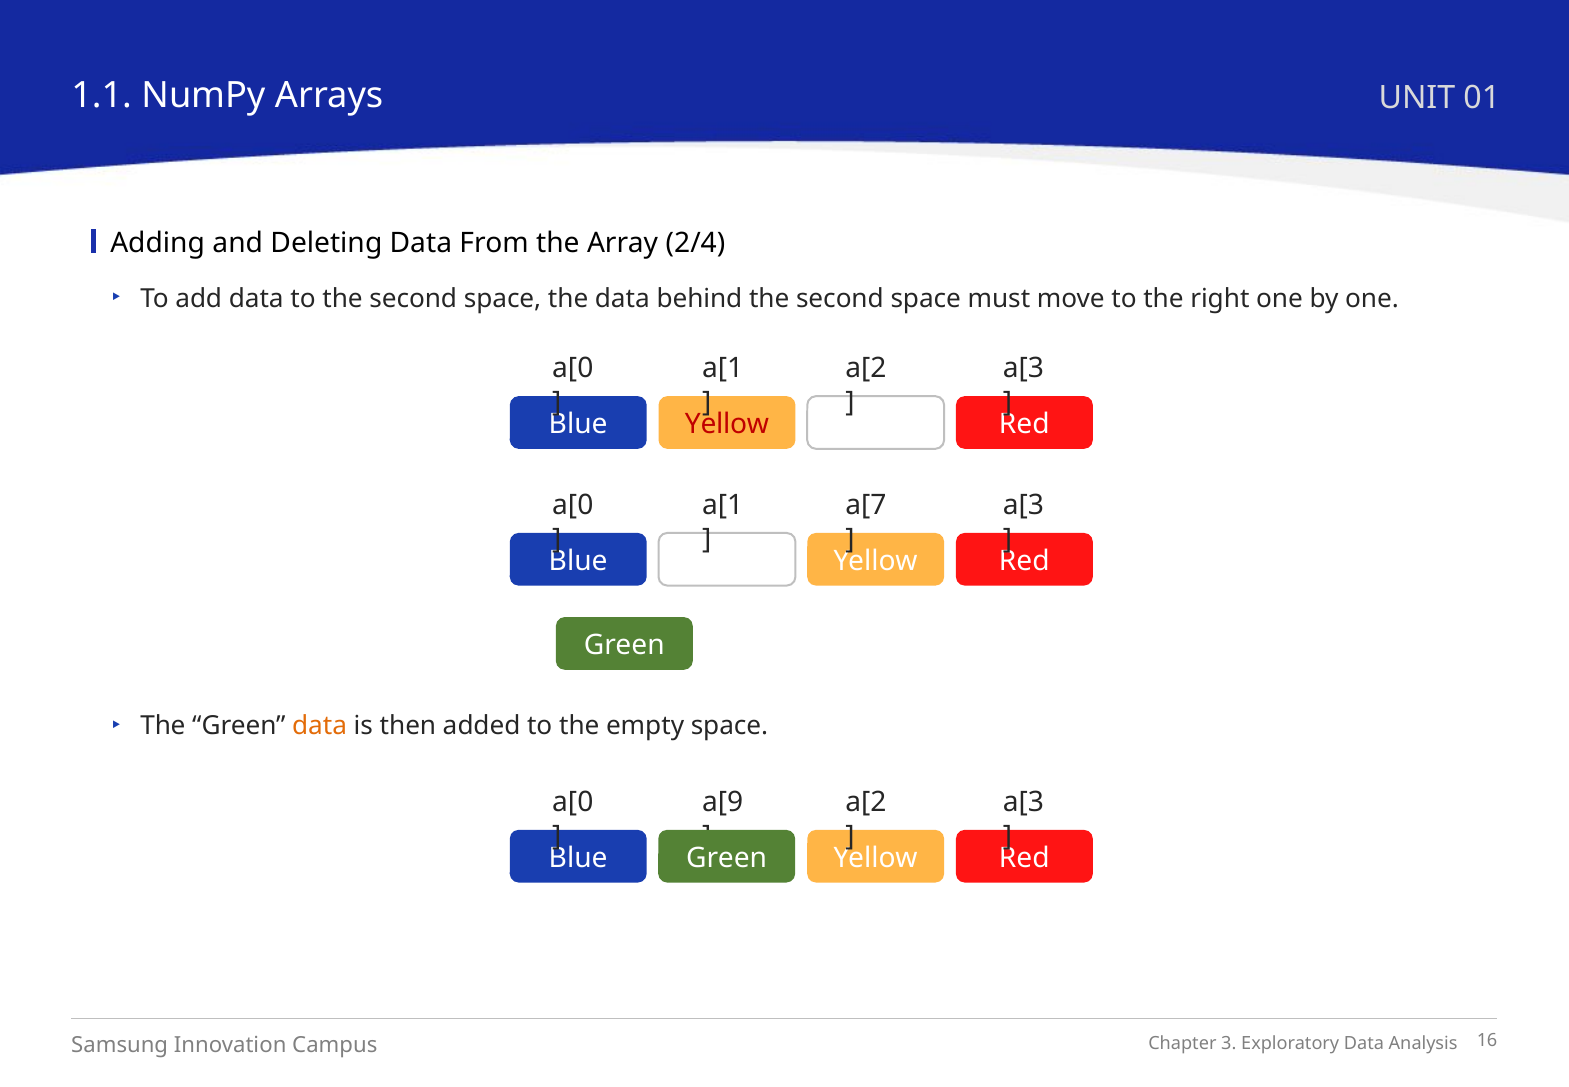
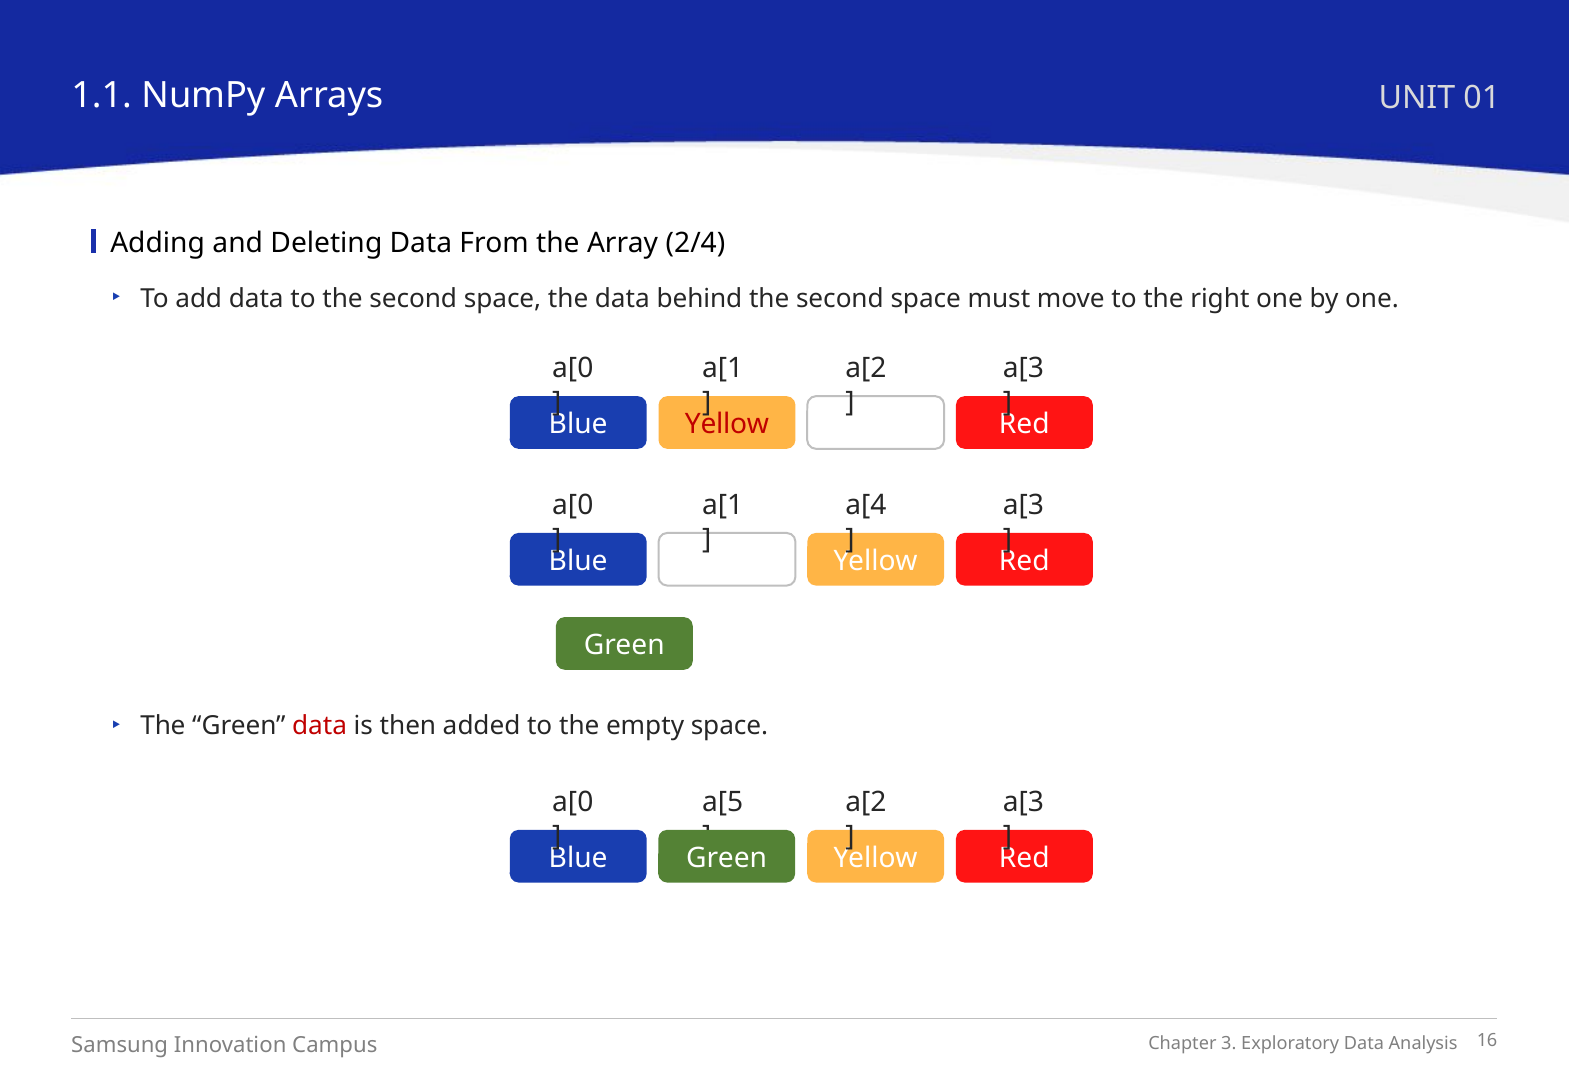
a[7: a[7 -> a[4 (866, 505)
data colour: orange -> red (320, 726)
a[9: a[9 -> a[5 (723, 802)
